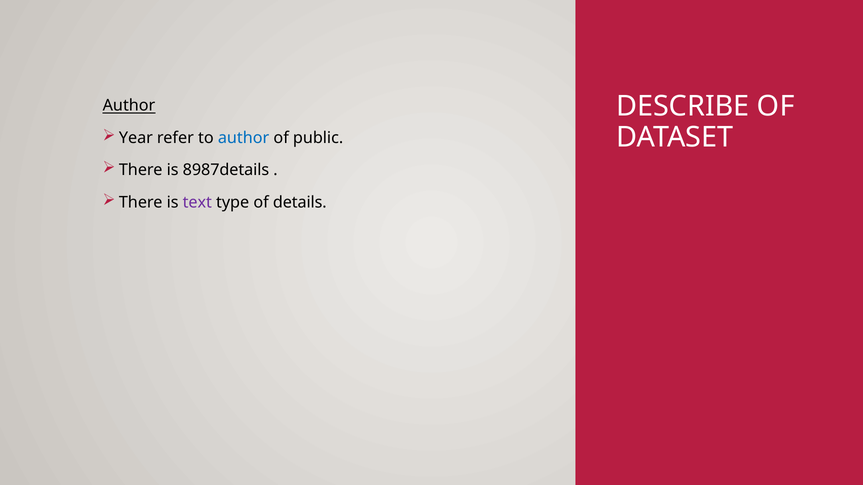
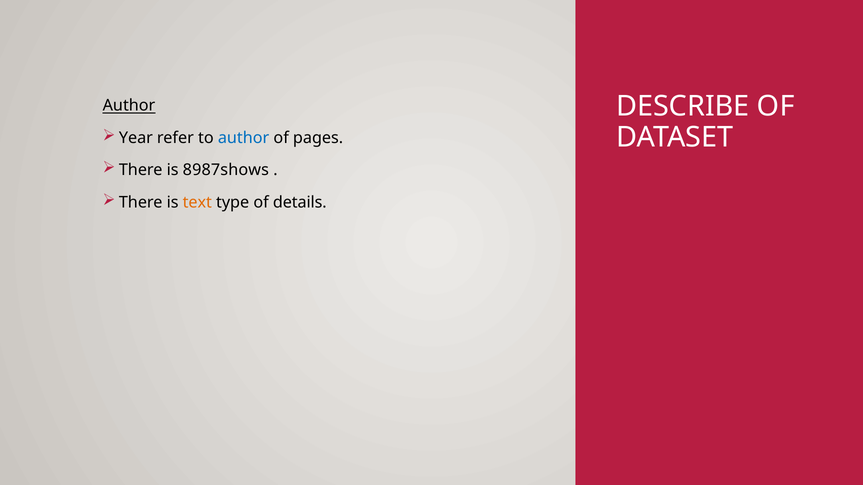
public: public -> pages (318, 138)
8987details: 8987details -> 8987shows (226, 170)
text colour: purple -> orange (197, 203)
